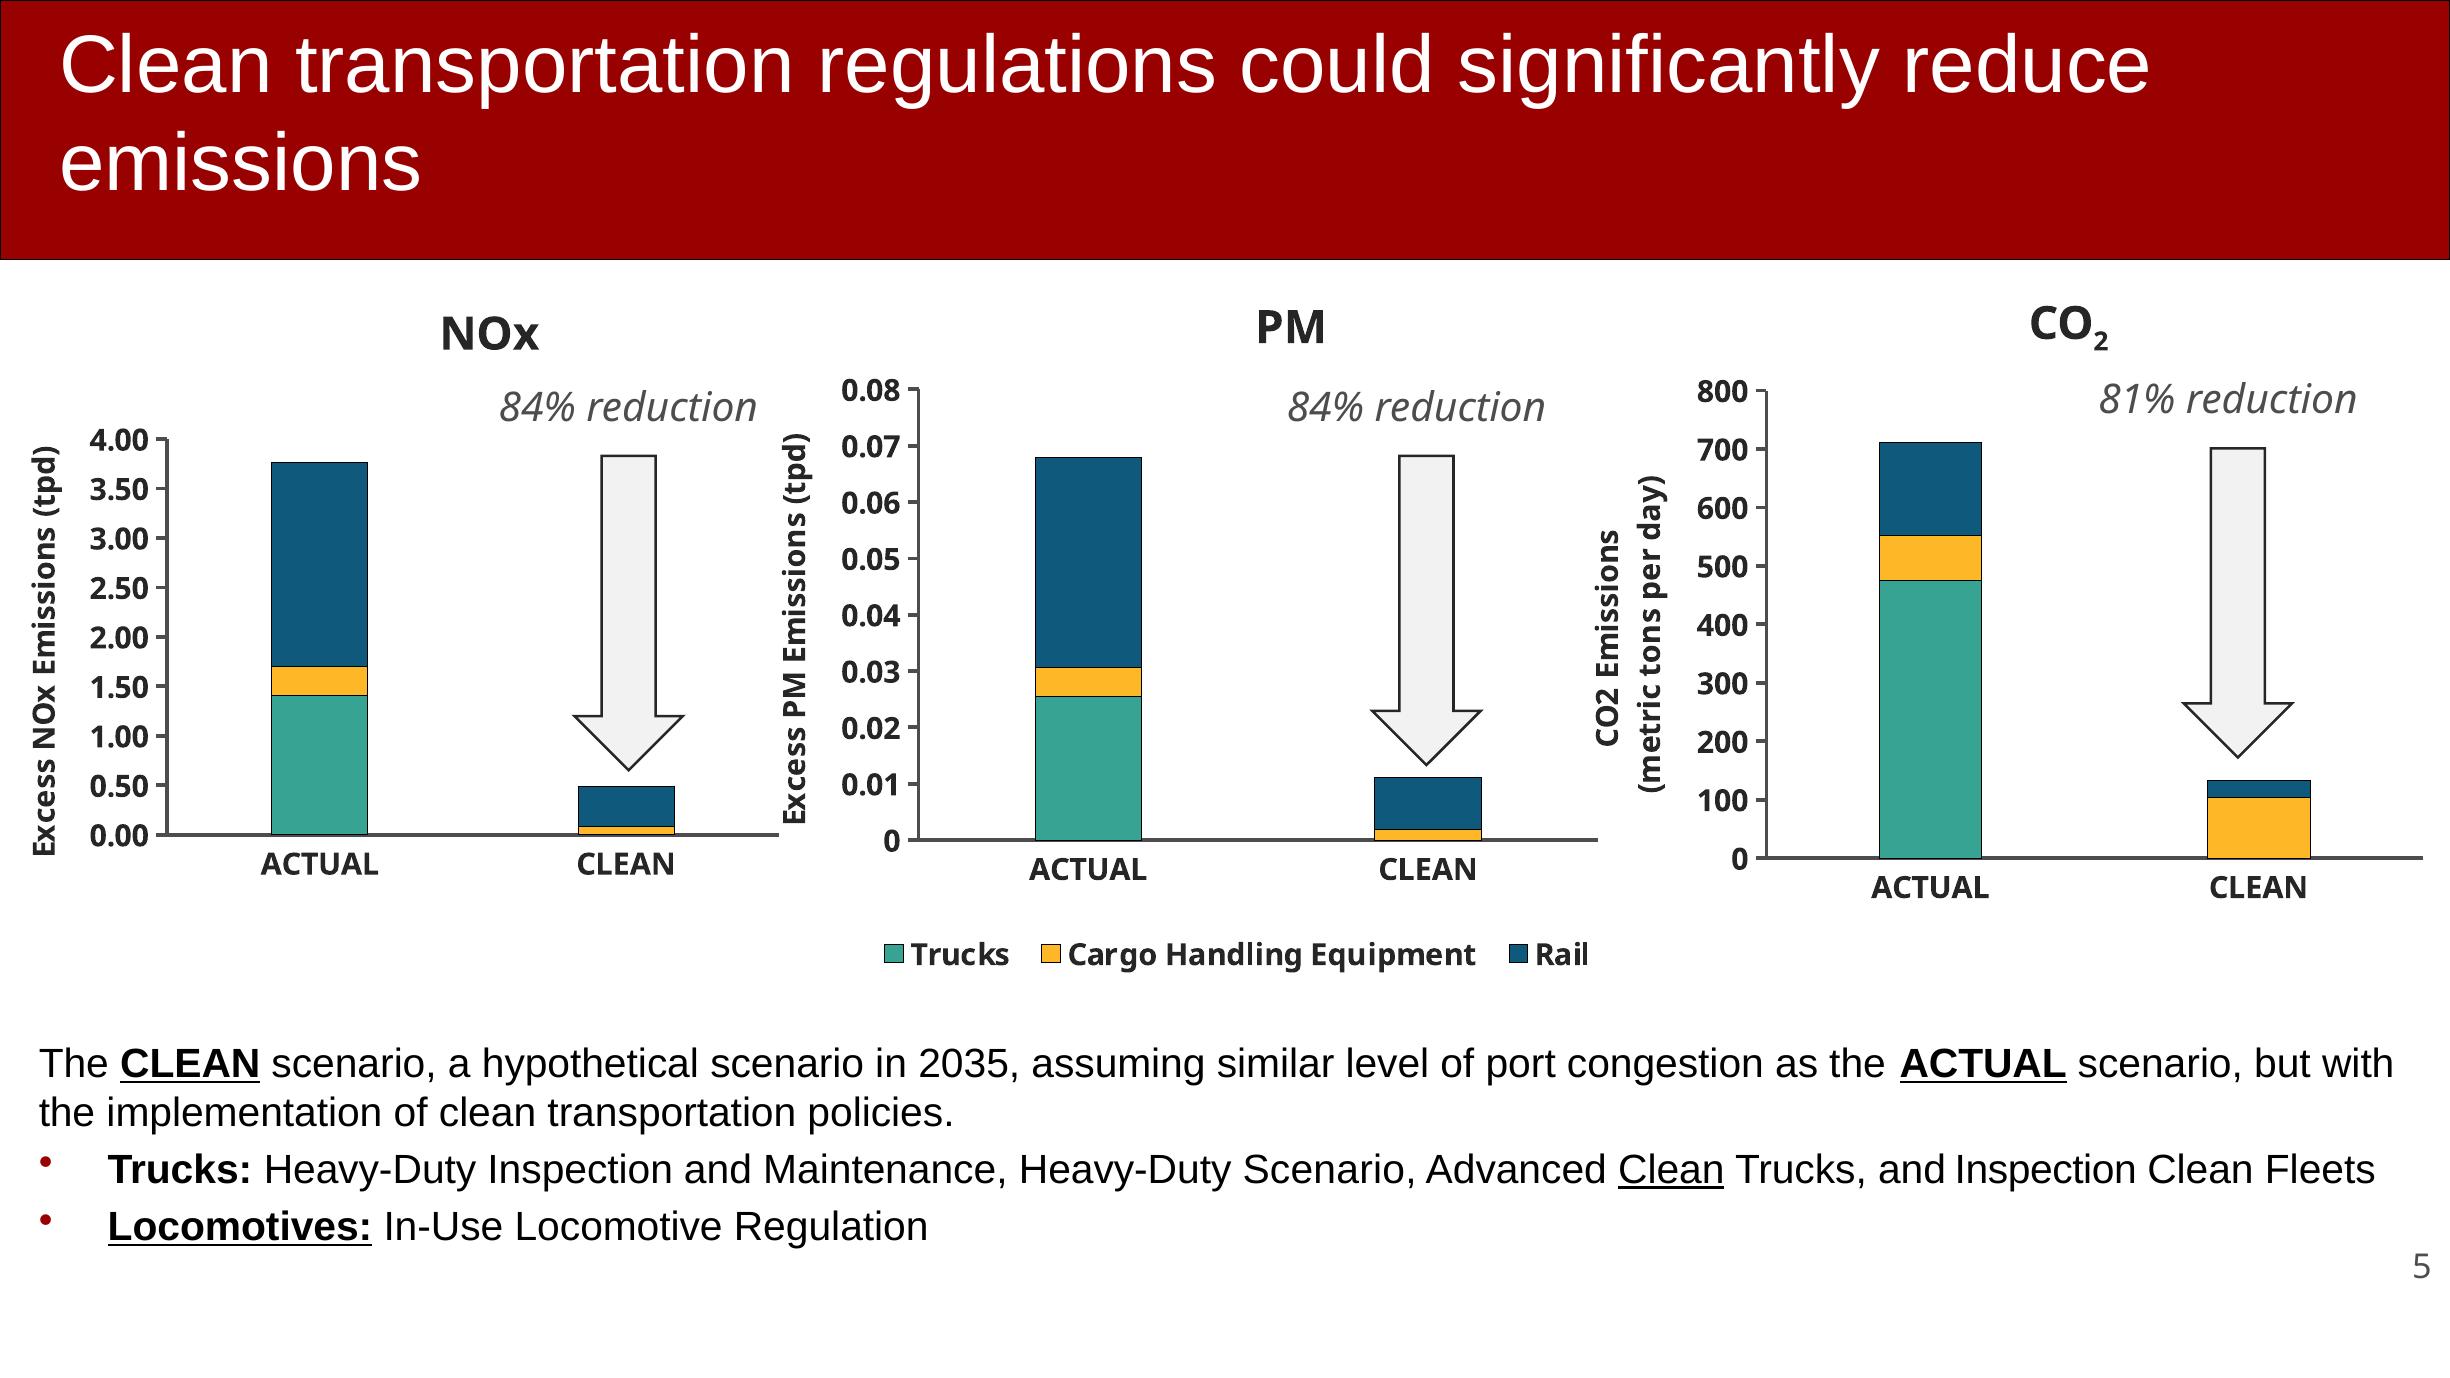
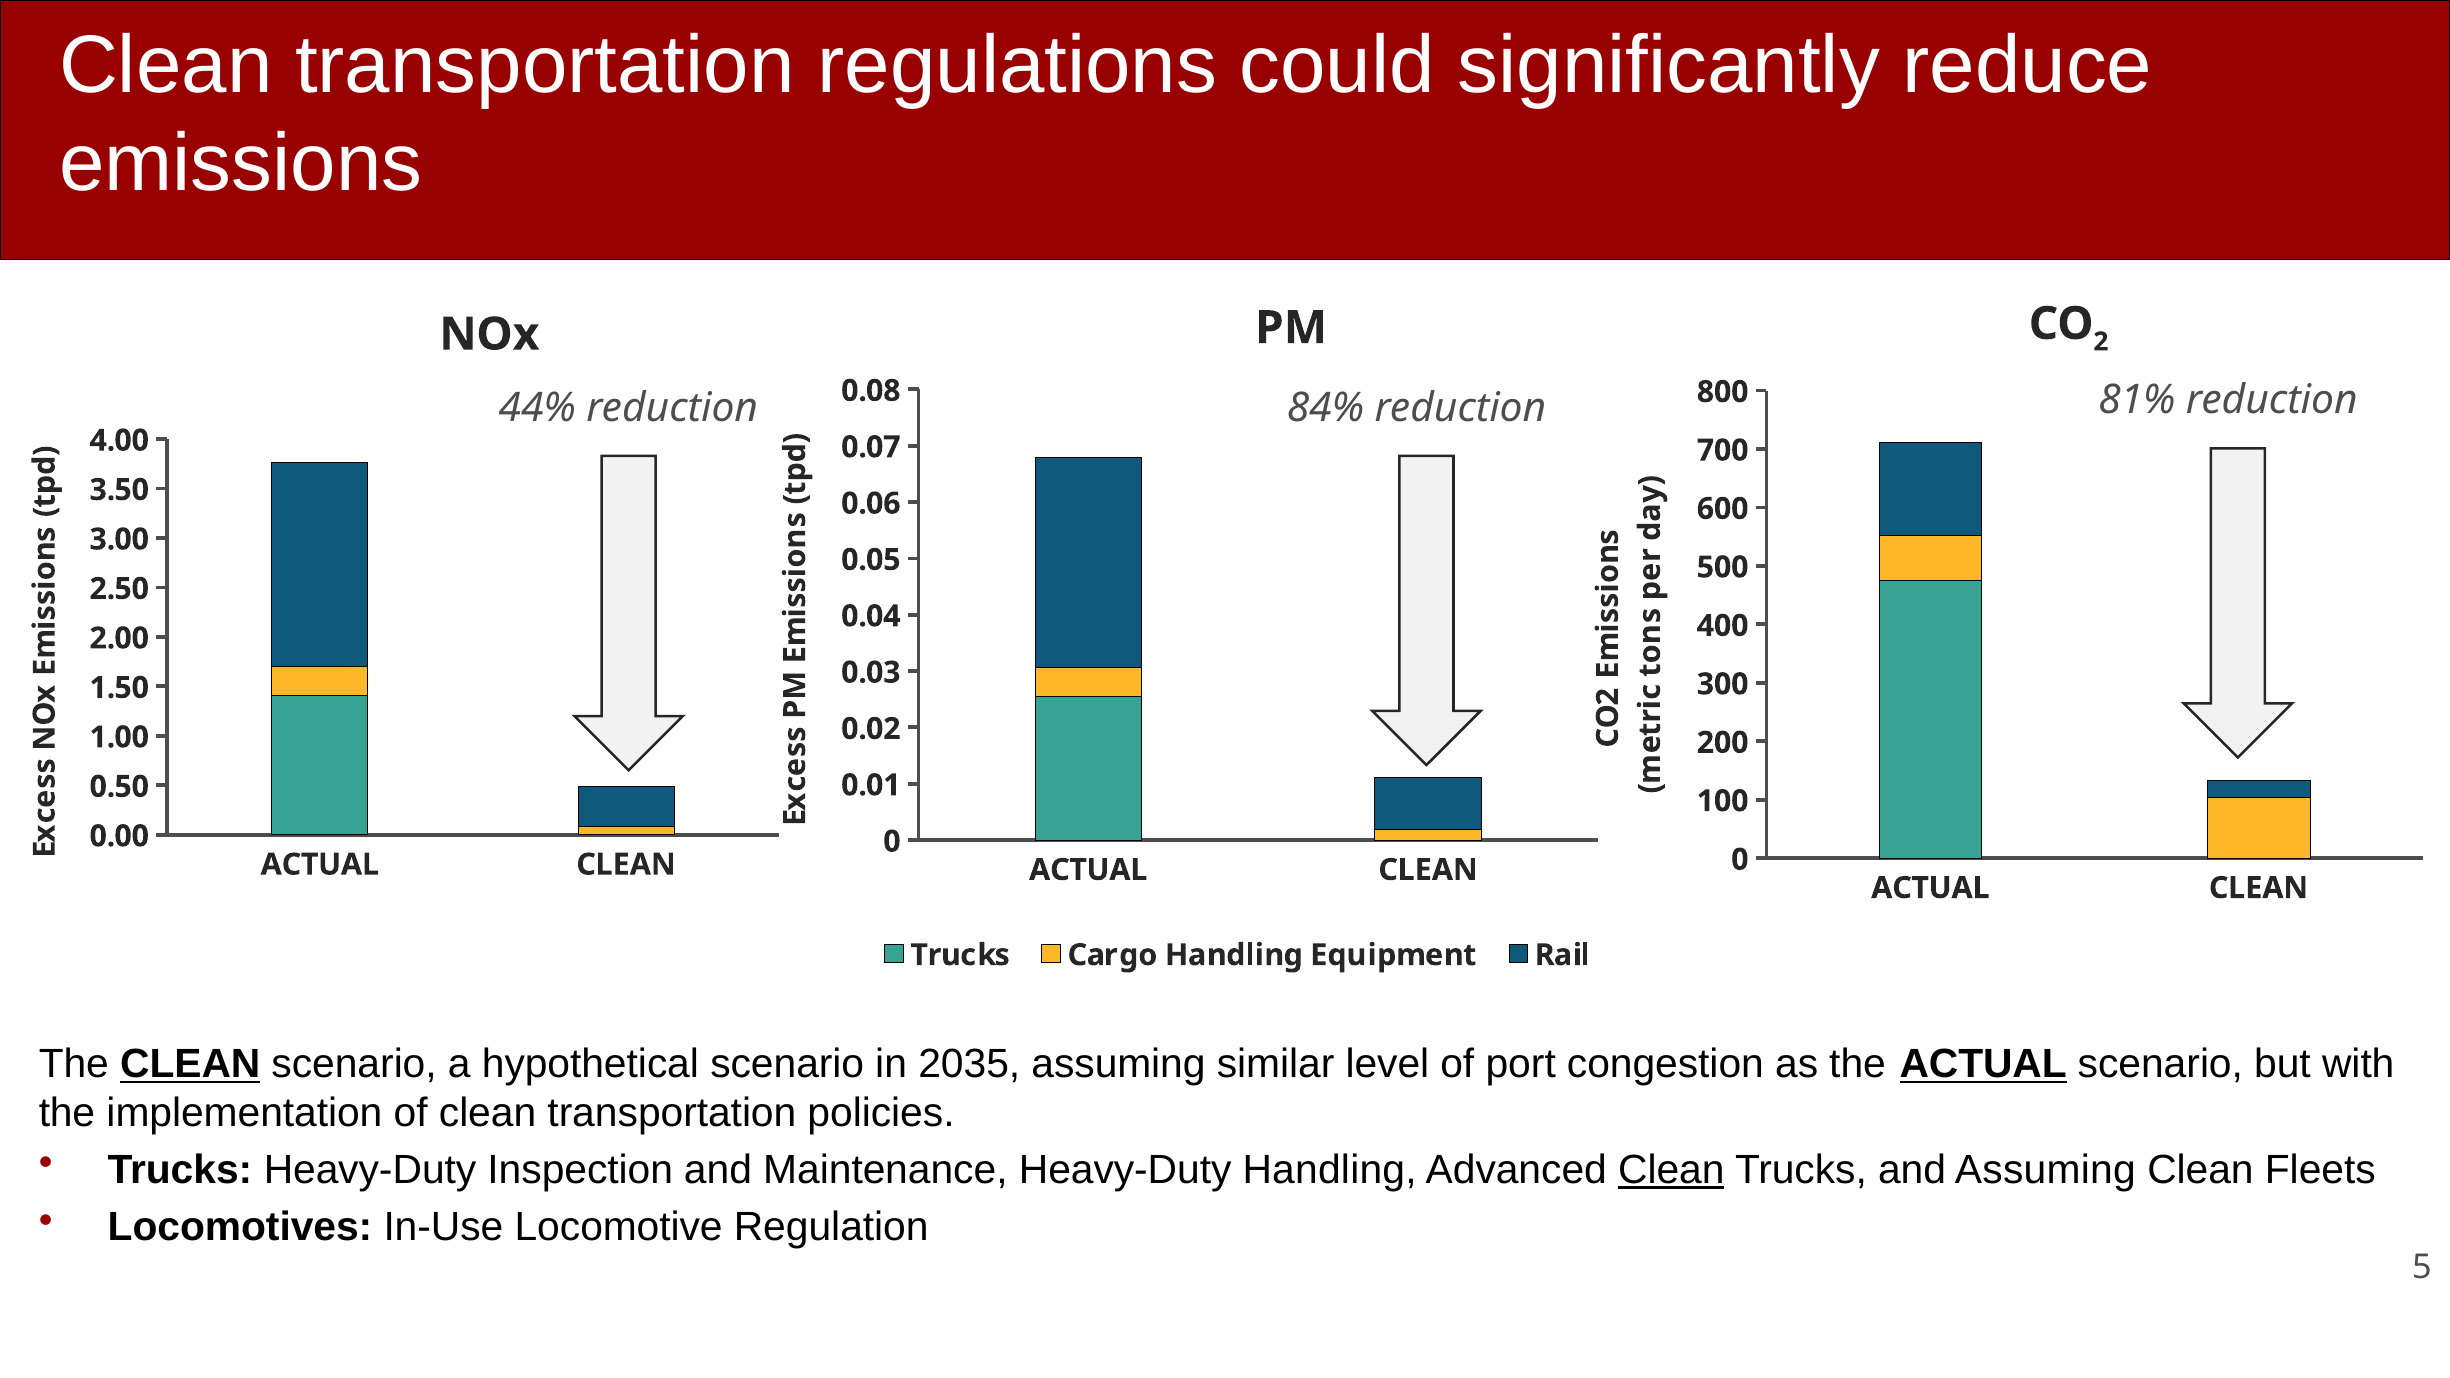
84%: 84% -> 44% (537, 408)
Heavy-Duty Scenario: Scenario -> Handling (1330, 1170)
and Inspection: Inspection -> Assuming (2045, 1170)
Locomotives underline: present -> none (240, 1227)
